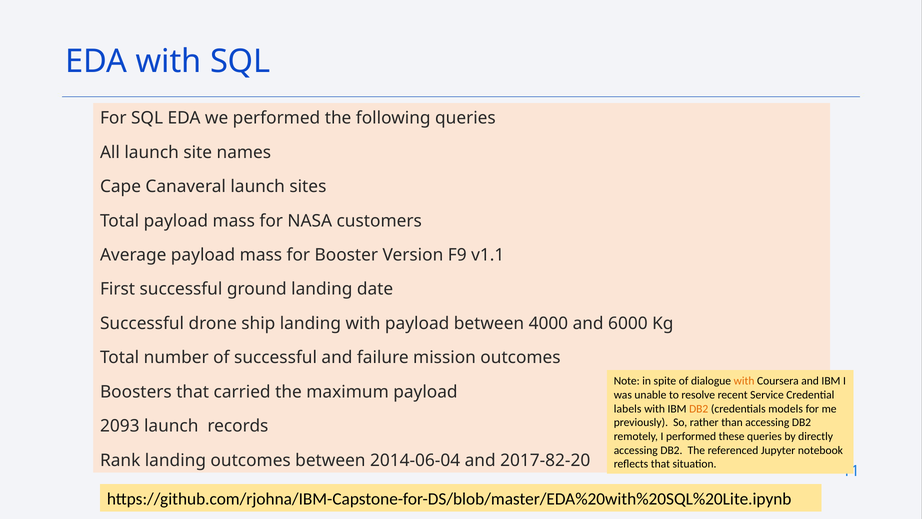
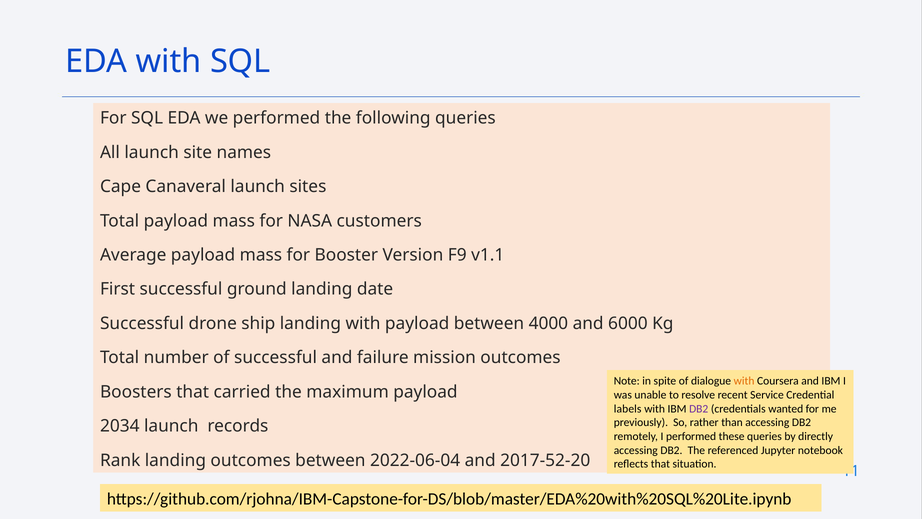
DB2 colour: orange -> purple (699, 409)
models: models -> wanted (786, 409)
2093: 2093 -> 2034 (120, 426)
2014-06-04: 2014-06-04 -> 2022-06-04 (415, 460)
2017-82-20: 2017-82-20 -> 2017-52-20 (545, 460)
